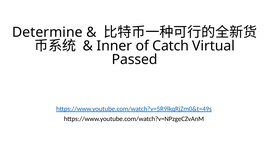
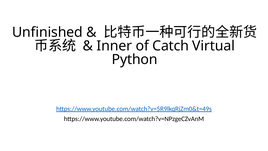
Determine: Determine -> Unfinished (47, 32)
Passed: Passed -> Python (135, 59)
